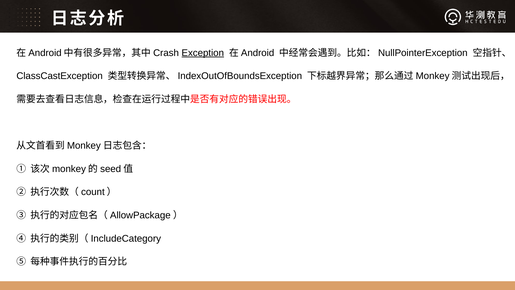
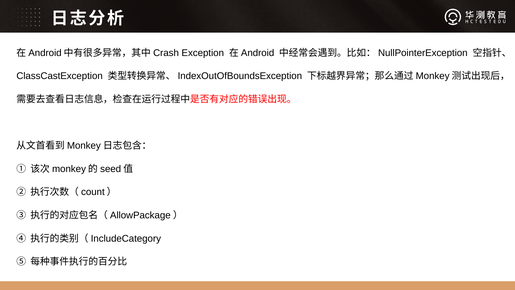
Exception underline: present -> none (203, 53)
